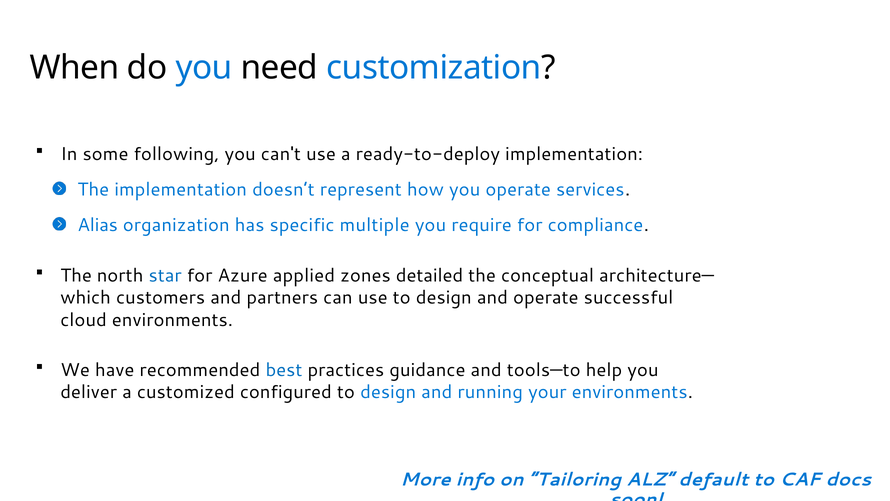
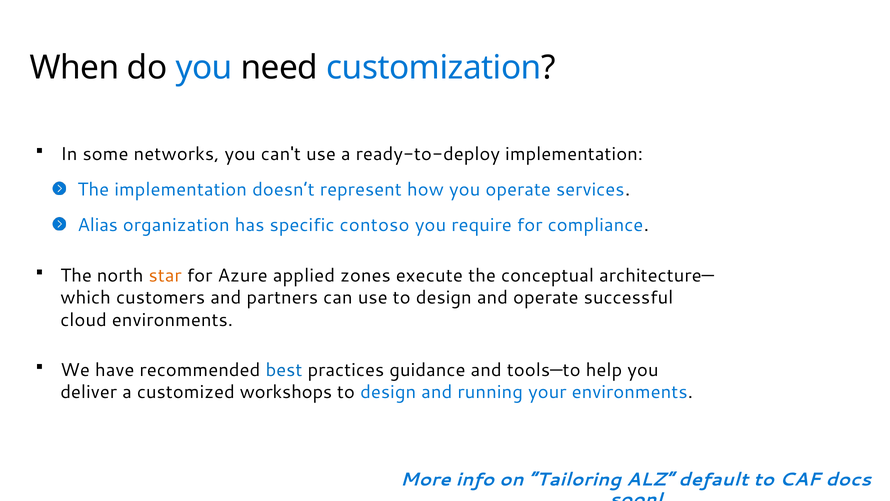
following: following -> networks (176, 154)
multiple: multiple -> contoso (375, 225)
star colour: blue -> orange (165, 275)
detailed: detailed -> execute (429, 275)
configured: configured -> workshops (286, 392)
